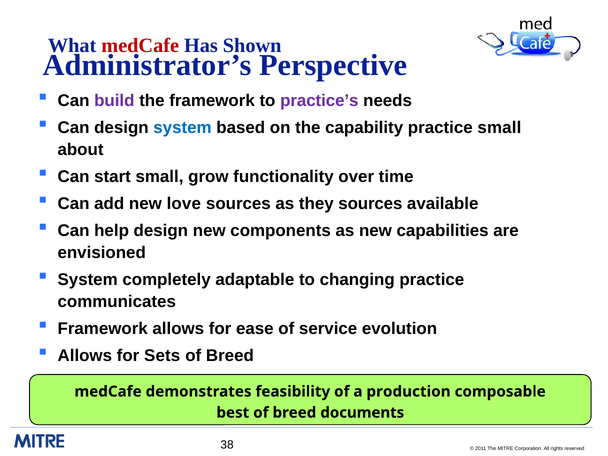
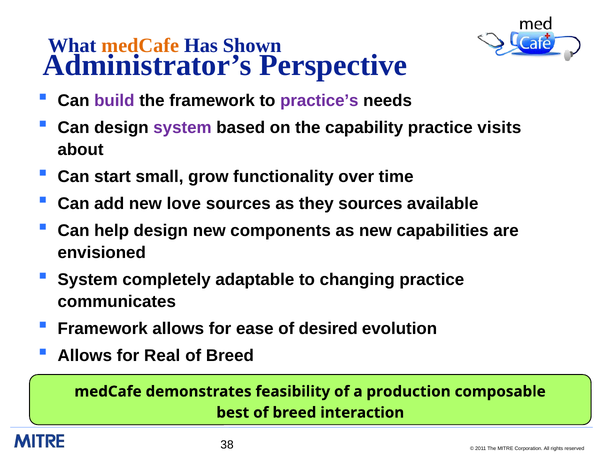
medCafe colour: red -> orange (140, 45)
system colour: blue -> purple (182, 127)
practice small: small -> visits (499, 127)
service: service -> desired (328, 328)
Sets: Sets -> Real (162, 355)
documents: documents -> interaction (362, 413)
